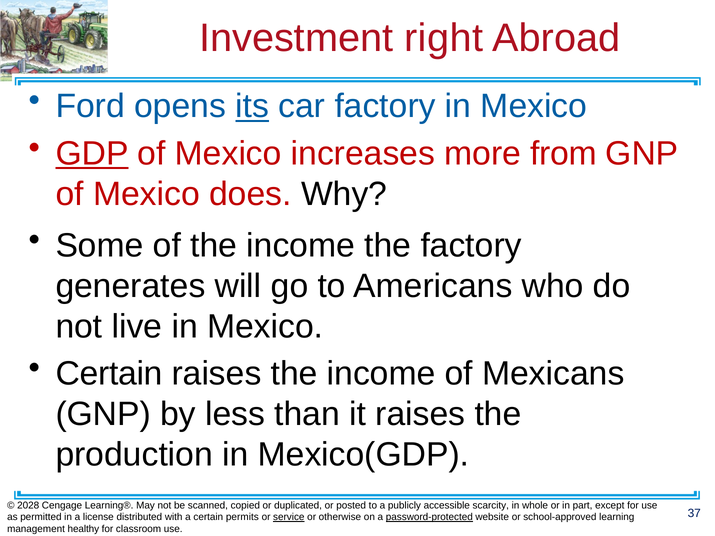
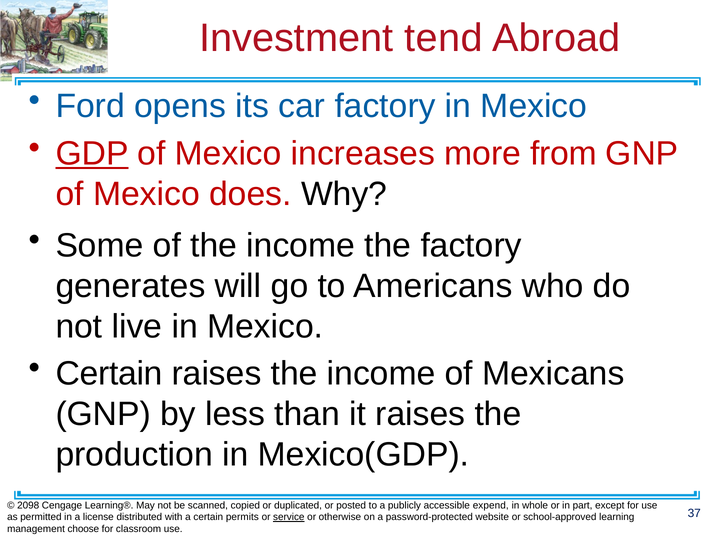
right: right -> tend (444, 38)
its underline: present -> none (252, 106)
2028: 2028 -> 2098 (28, 505)
scarcity: scarcity -> expend (491, 505)
password-protected underline: present -> none (429, 517)
healthy: healthy -> choose (83, 529)
